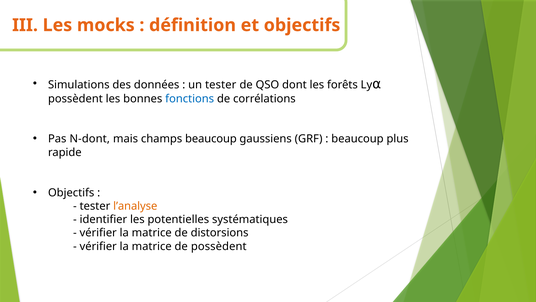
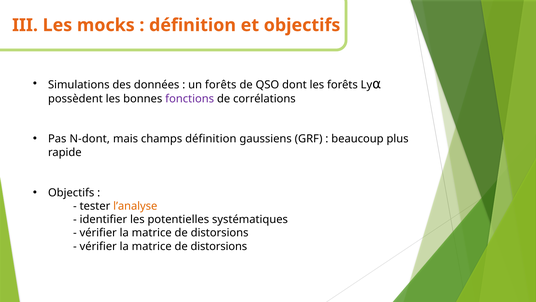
un tester: tester -> forêts (221, 85)
fonctions colour: blue -> purple (190, 98)
champs beaucoup: beaucoup -> définition (211, 139)
possèdent: possèdent -> distorsions (219, 246)
